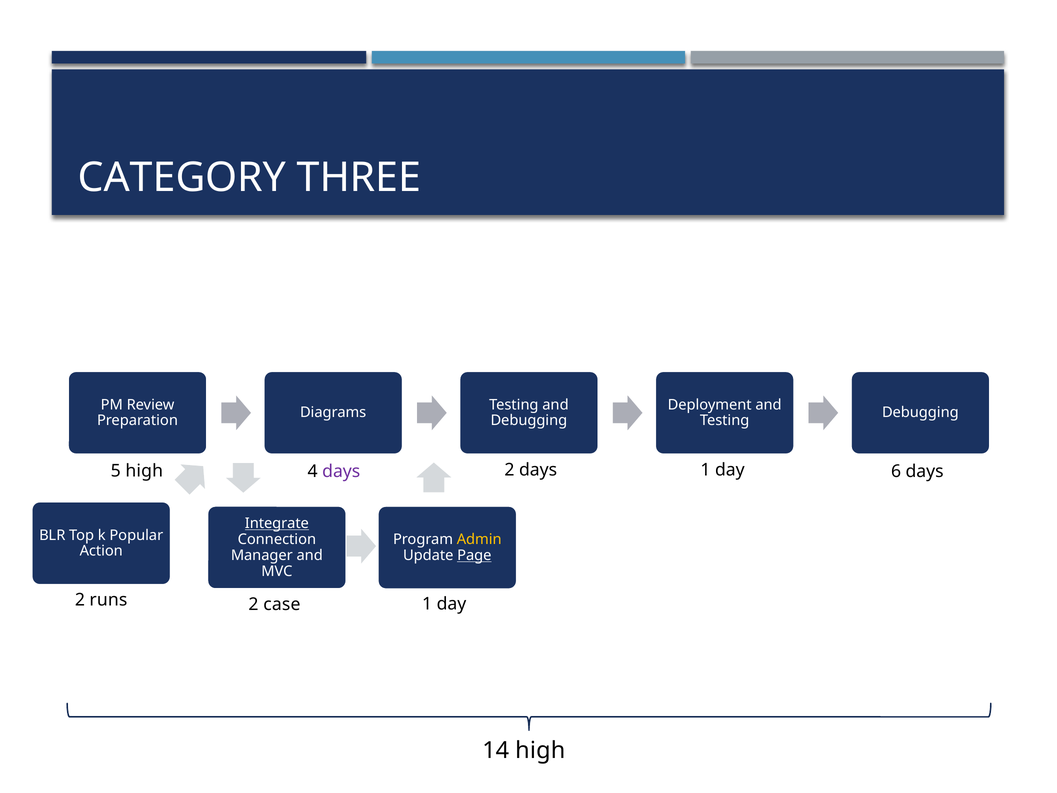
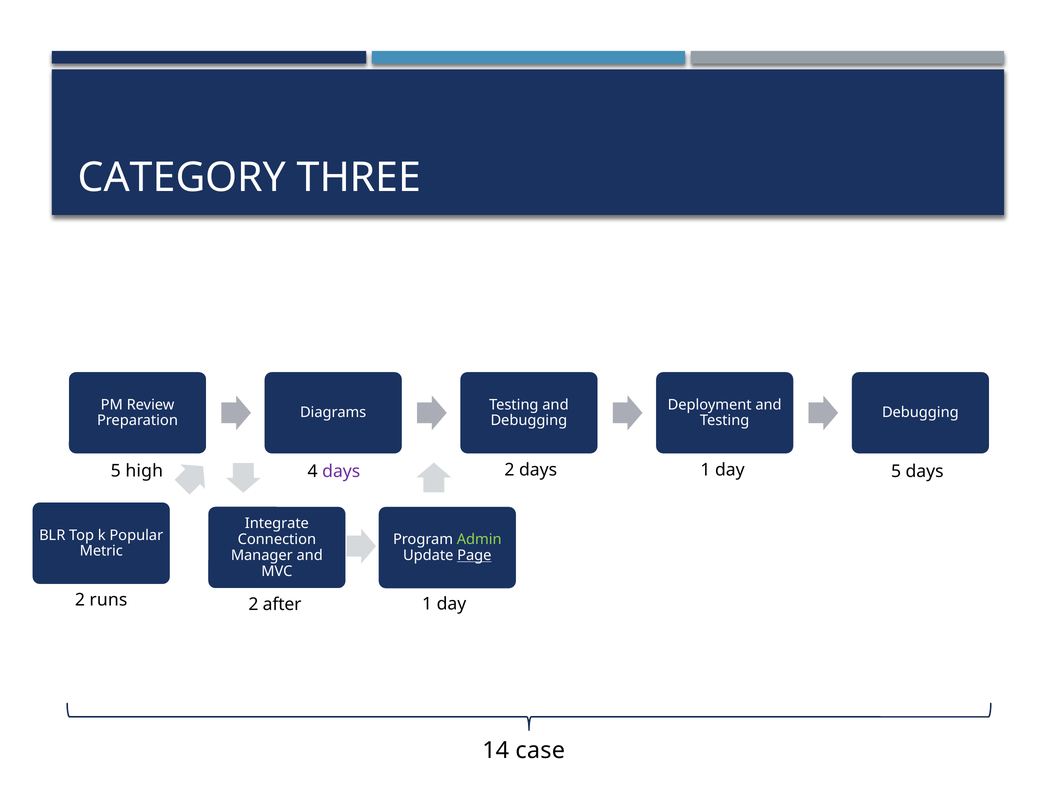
days 6: 6 -> 5 (896, 471)
Integrate underline: present -> none (277, 523)
Admin colour: yellow -> light green (479, 539)
Action: Action -> Metric (101, 551)
case: case -> after (282, 604)
14 high: high -> case (540, 750)
